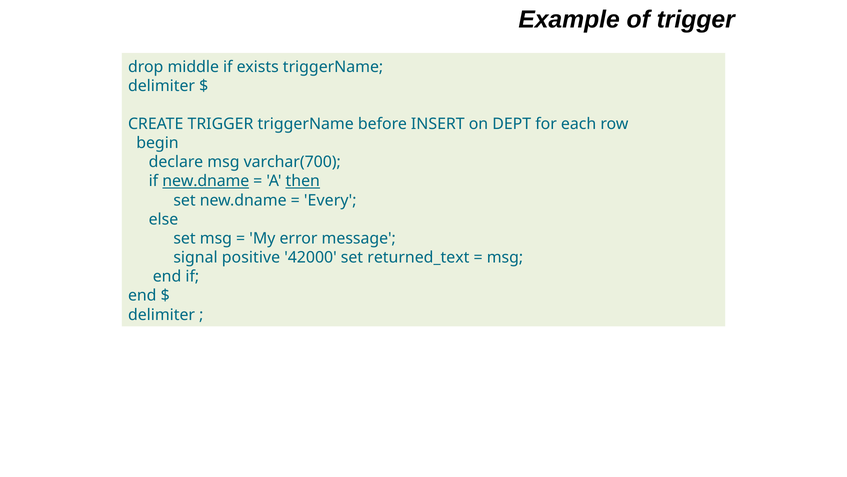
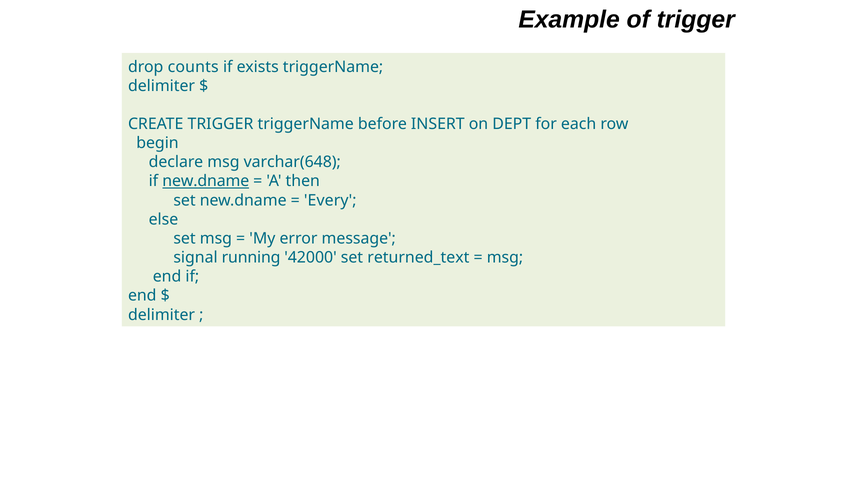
middle: middle -> counts (193, 67)
varchar(700: varchar(700 -> varchar(648 (292, 162)
then underline: present -> none (303, 181)
positive: positive -> running (251, 257)
